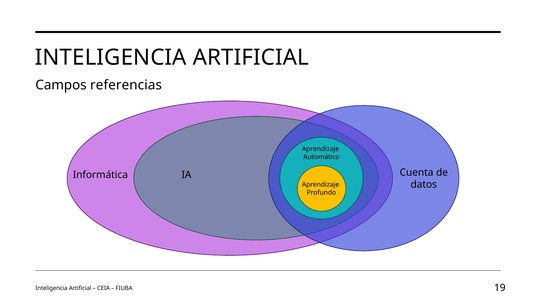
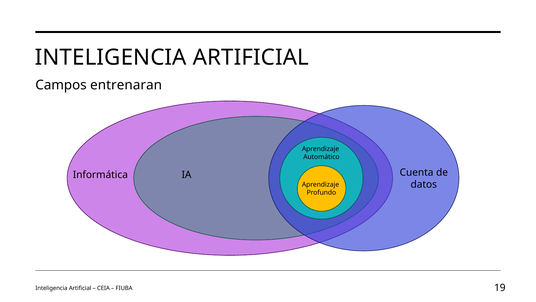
referencias: referencias -> entrenaran (126, 85)
